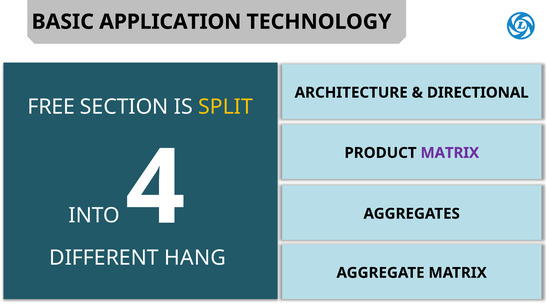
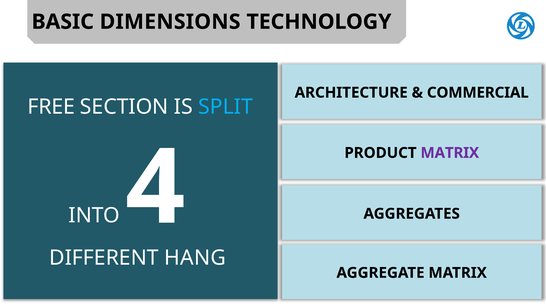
APPLICATION: APPLICATION -> DIMENSIONS (170, 22)
DIRECTIONAL: DIRECTIONAL -> COMMERCIAL (478, 93)
SPLIT colour: yellow -> light blue (226, 107)
